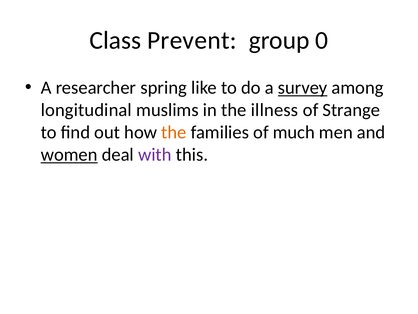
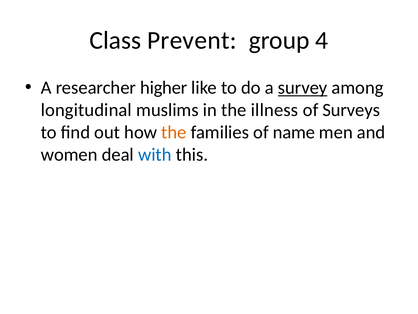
0: 0 -> 4 (322, 40)
spring: spring -> higher (164, 88)
Strange: Strange -> Surveys (351, 110)
much: much -> name (294, 132)
women underline: present -> none (69, 155)
with colour: purple -> blue (155, 155)
